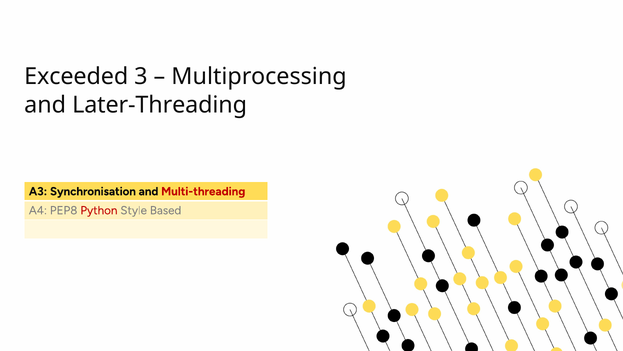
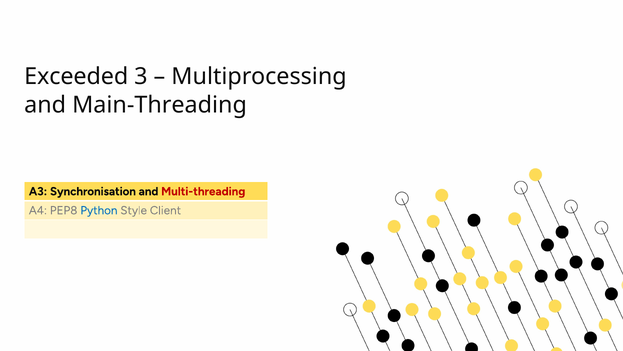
Later-Threading: Later-Threading -> Main-Threading (160, 105)
Python colour: red -> blue (99, 210)
Based: Based -> Client (165, 210)
